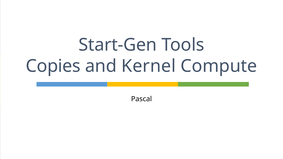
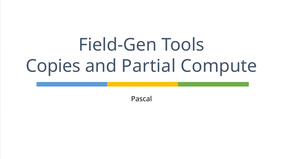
Start-Gen: Start-Gen -> Field-Gen (118, 45)
Kernel: Kernel -> Partial (149, 66)
